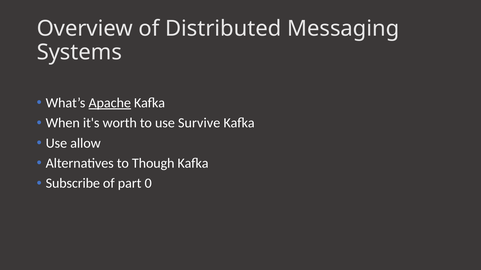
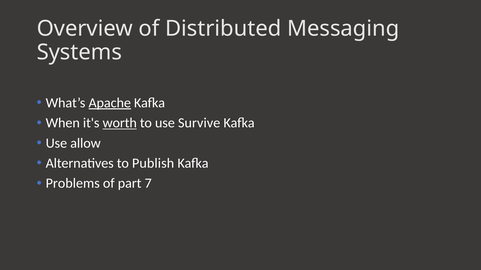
worth underline: none -> present (120, 123)
Though: Though -> Publish (153, 164)
Subscribe: Subscribe -> Problems (73, 184)
0: 0 -> 7 (148, 184)
